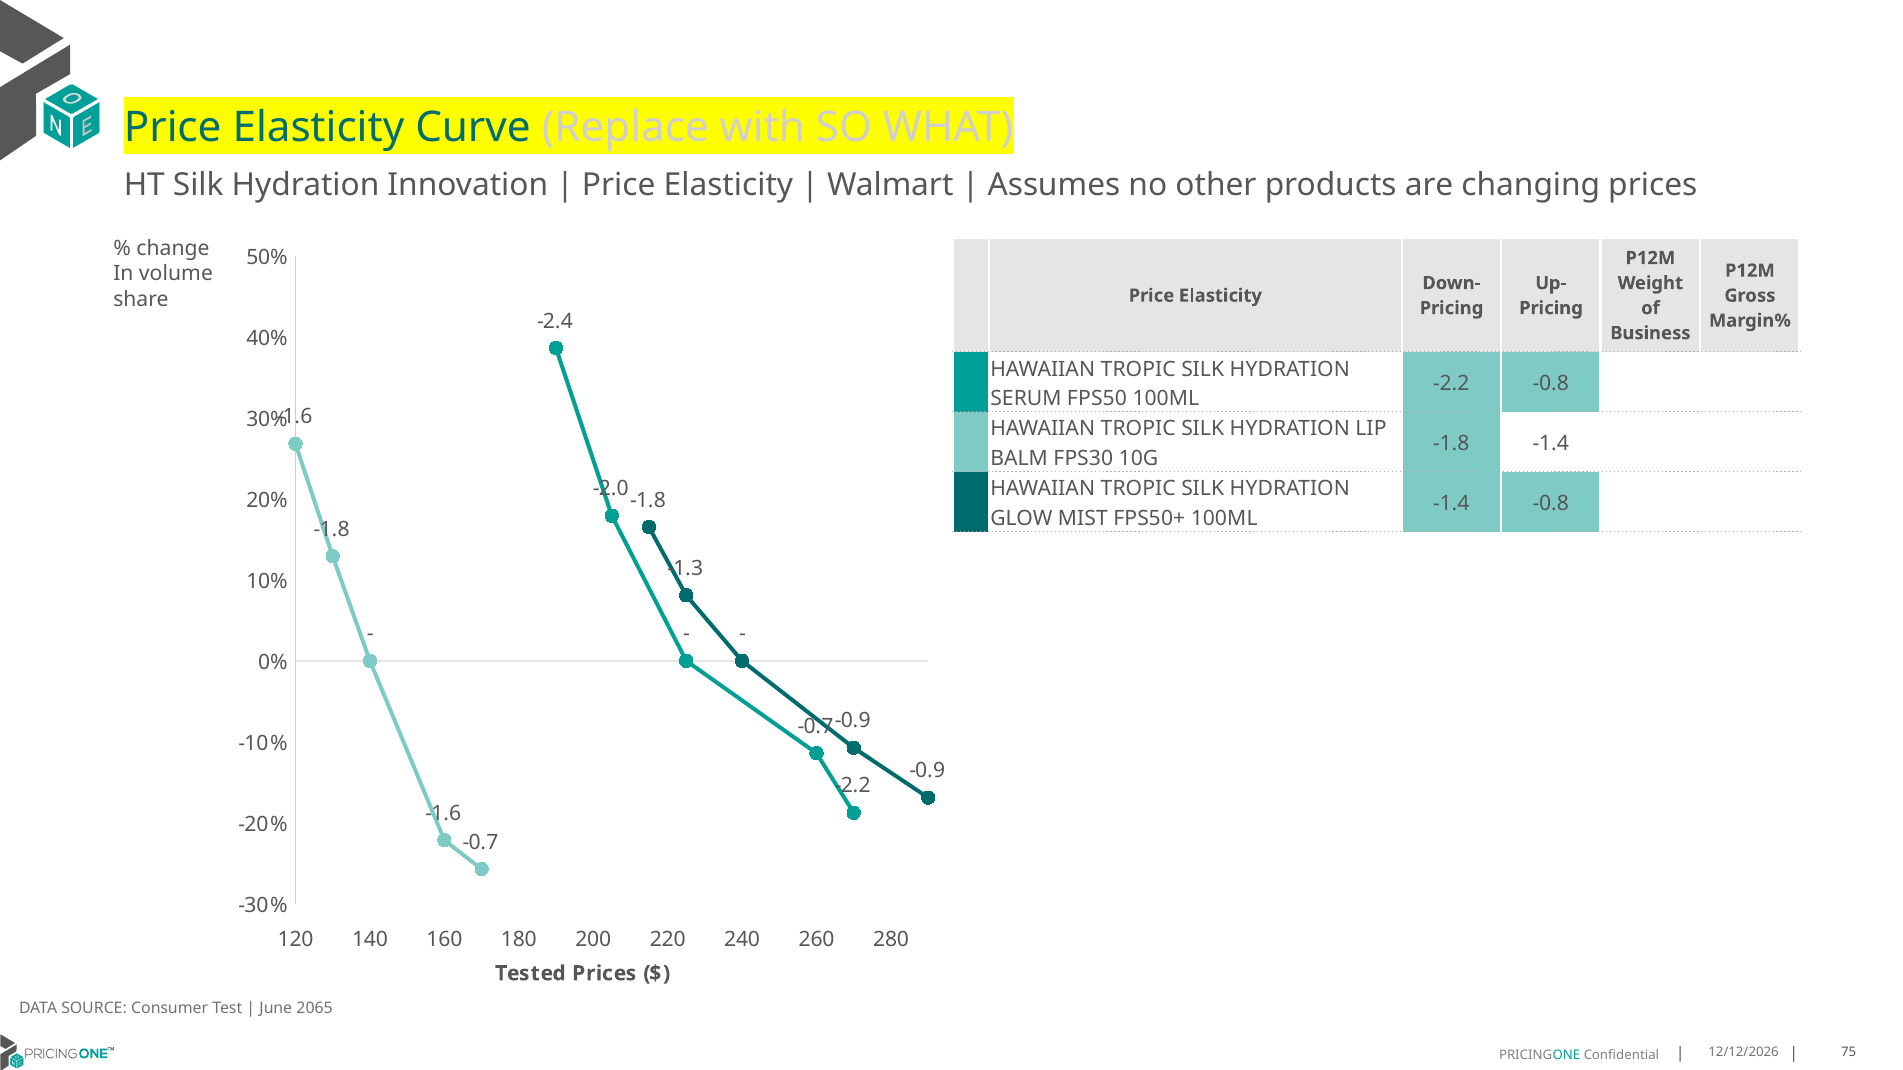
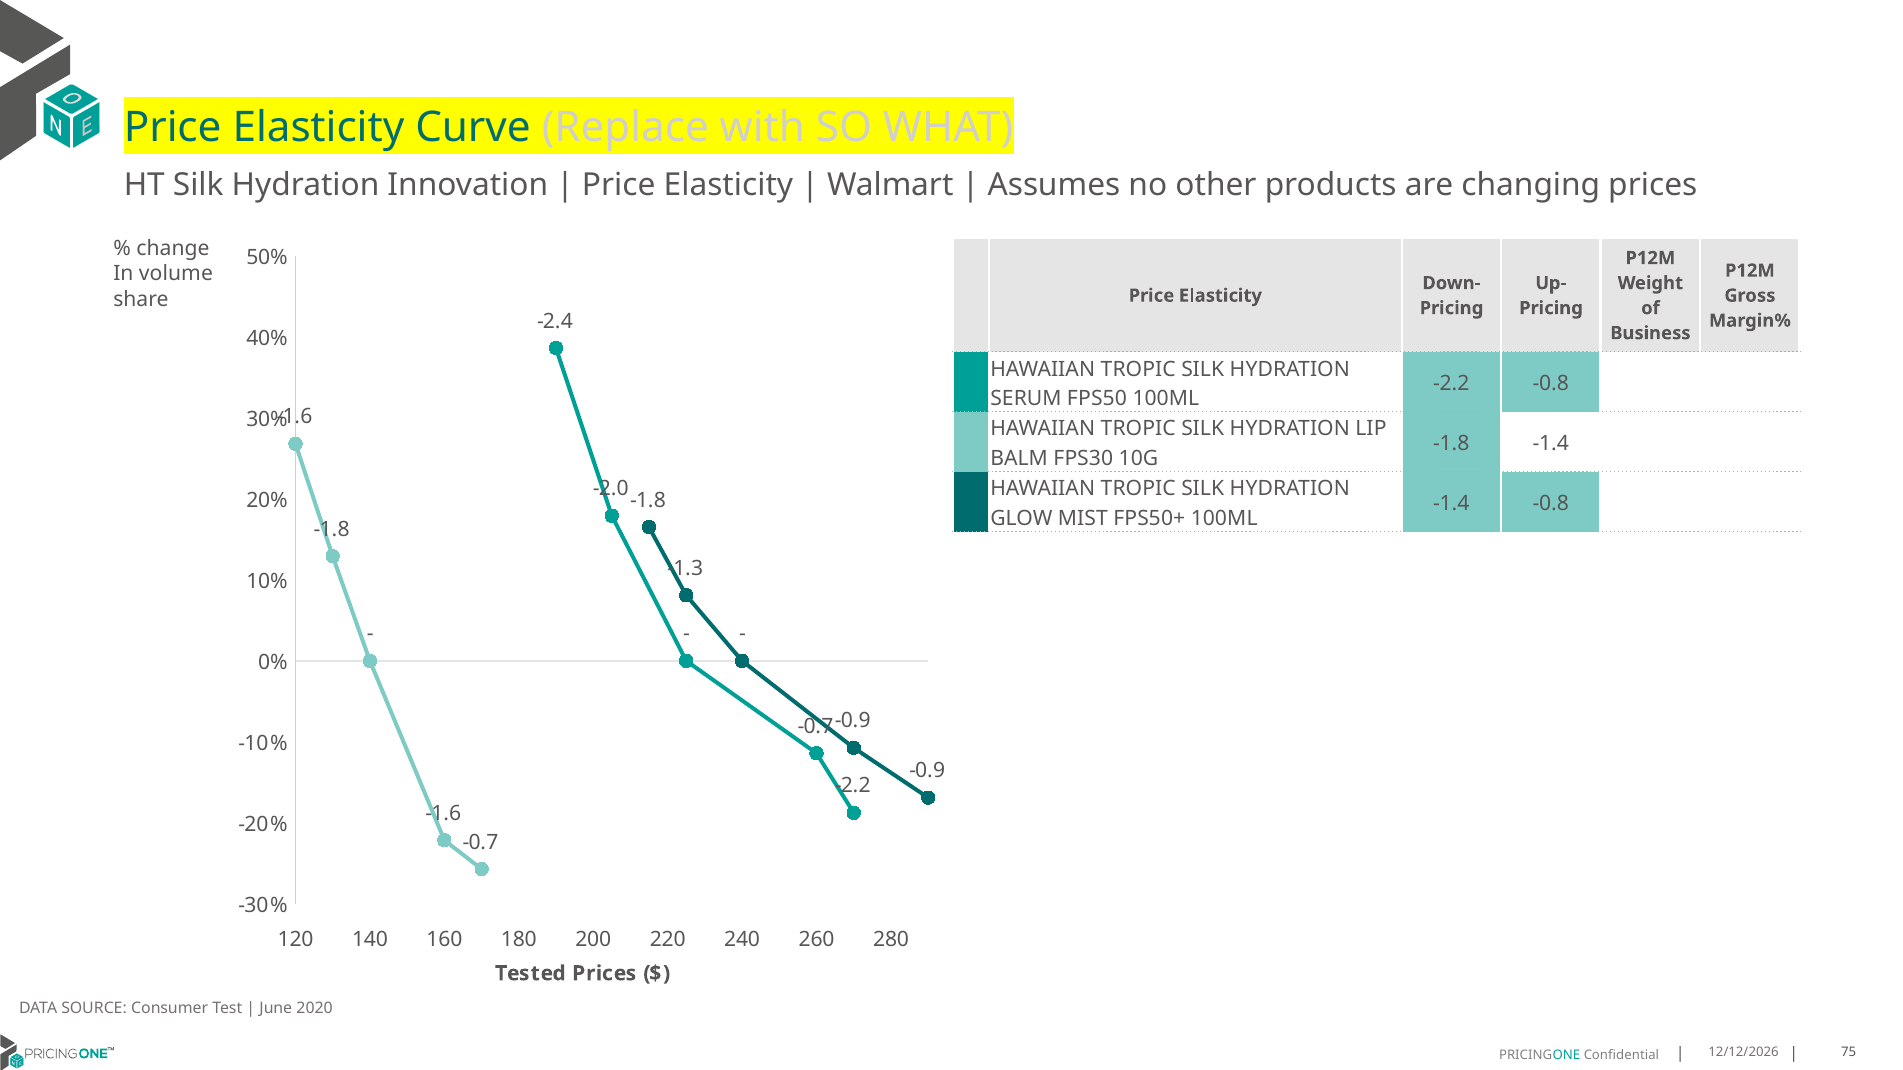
2065: 2065 -> 2020 (315, 1008)
